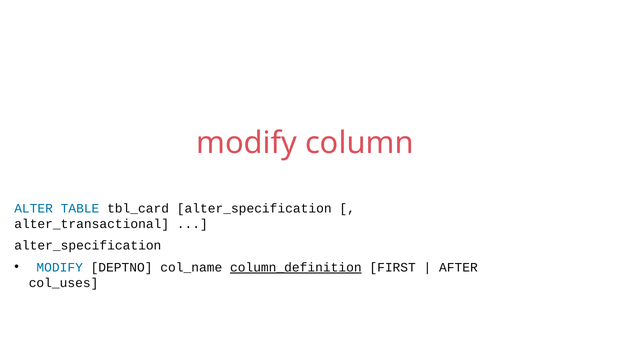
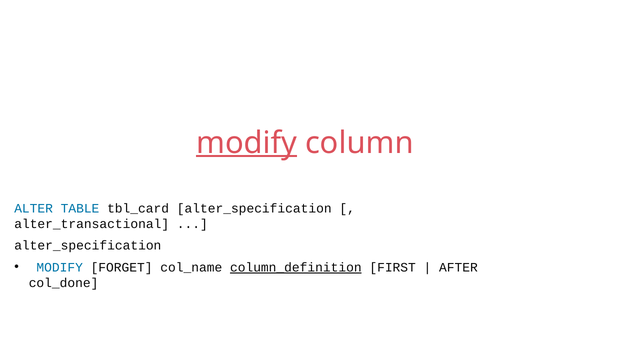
modify underline: none -> present (247, 143)
DEPTNO: DEPTNO -> FORGET (122, 267)
col_uses: col_uses -> col_done (64, 283)
